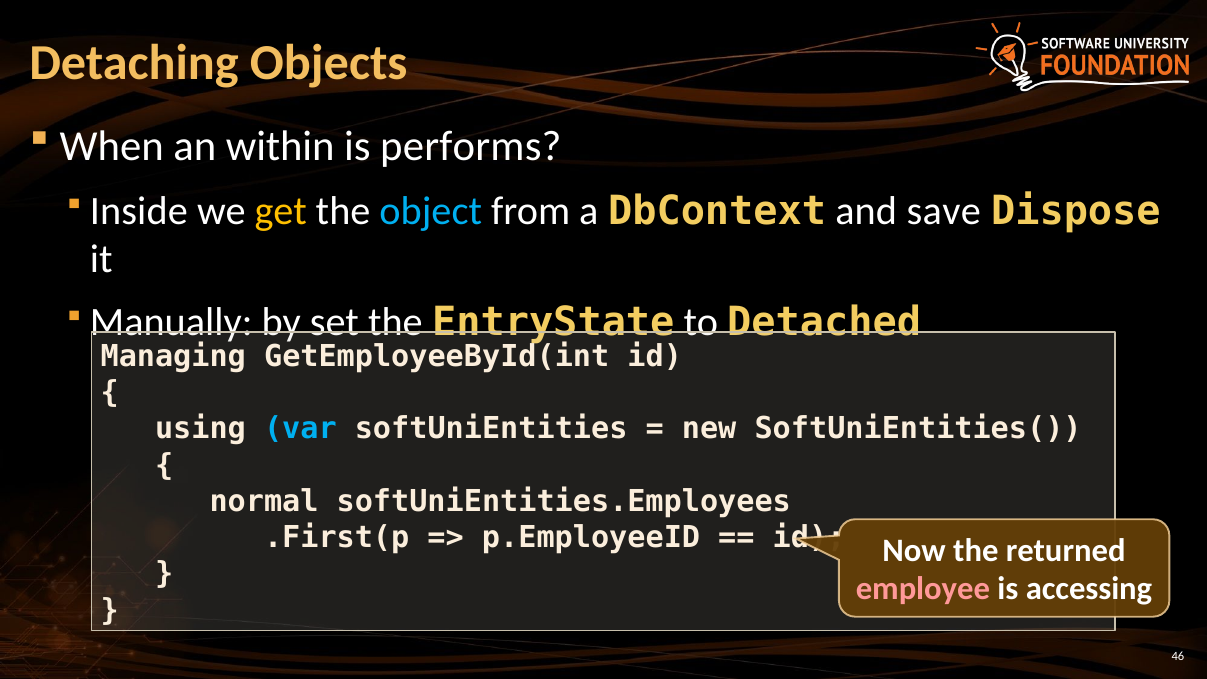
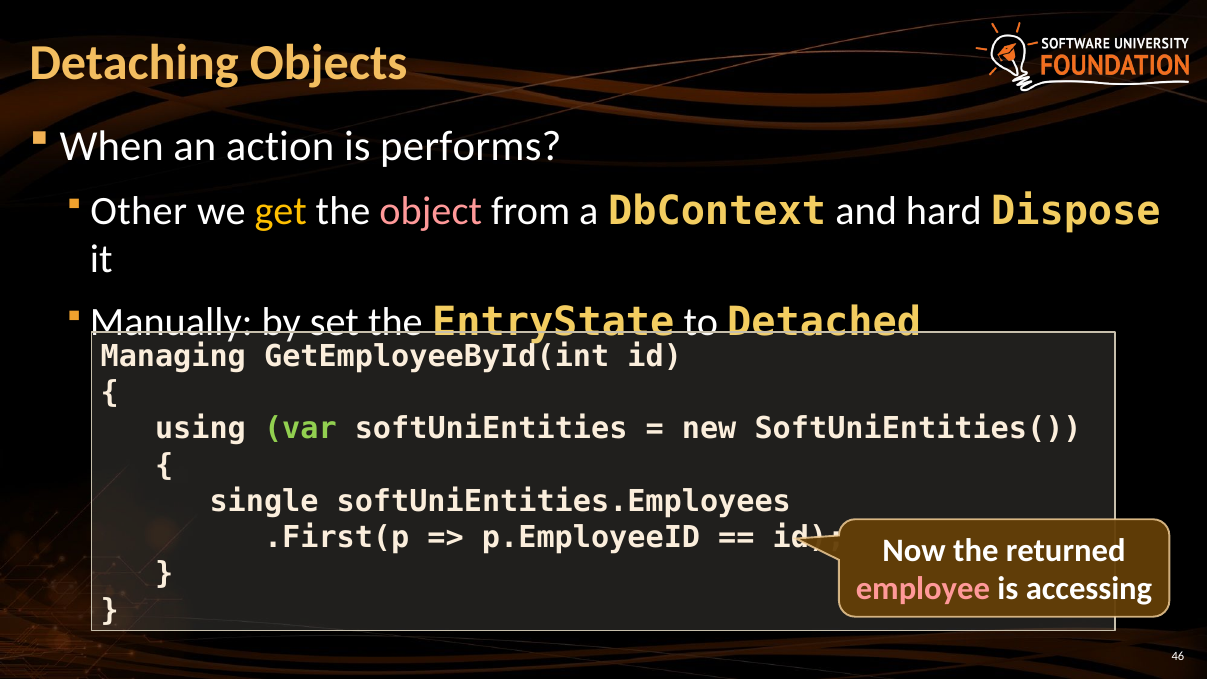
within: within -> action (280, 146)
Inside: Inside -> Other (139, 211)
object colour: light blue -> pink (431, 211)
save: save -> hard (944, 211)
var colour: light blue -> light green (300, 429)
normal: normal -> single (264, 502)
